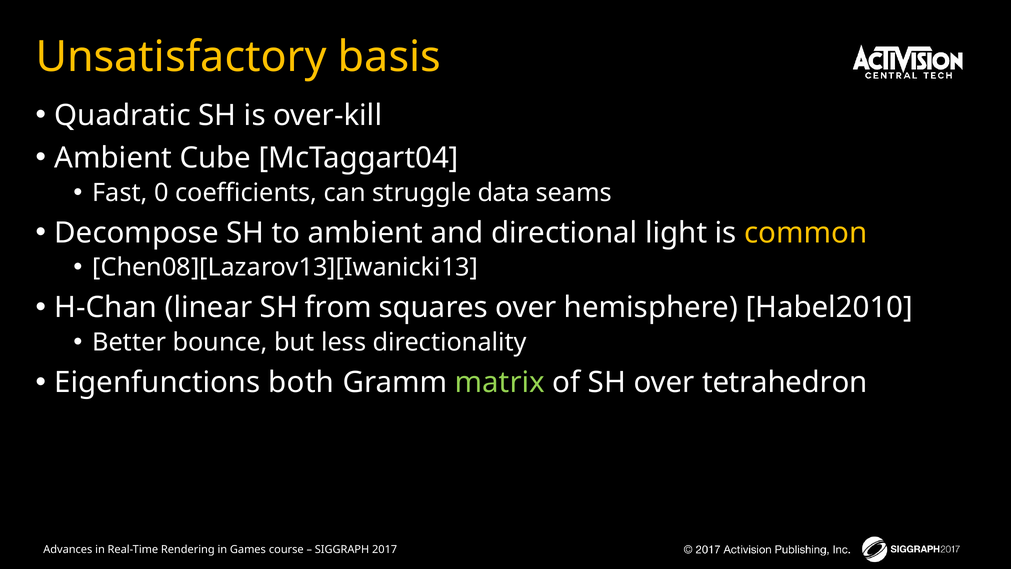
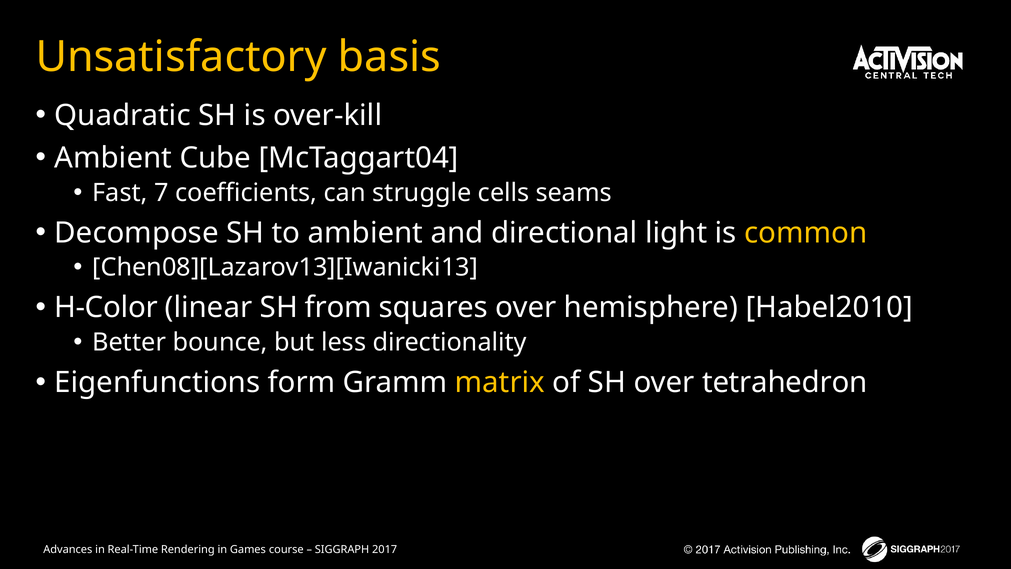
0: 0 -> 7 (161, 193)
data: data -> cells (504, 193)
H-Chan: H-Chan -> H-Color (106, 308)
both: both -> form (302, 382)
matrix colour: light green -> yellow (500, 382)
